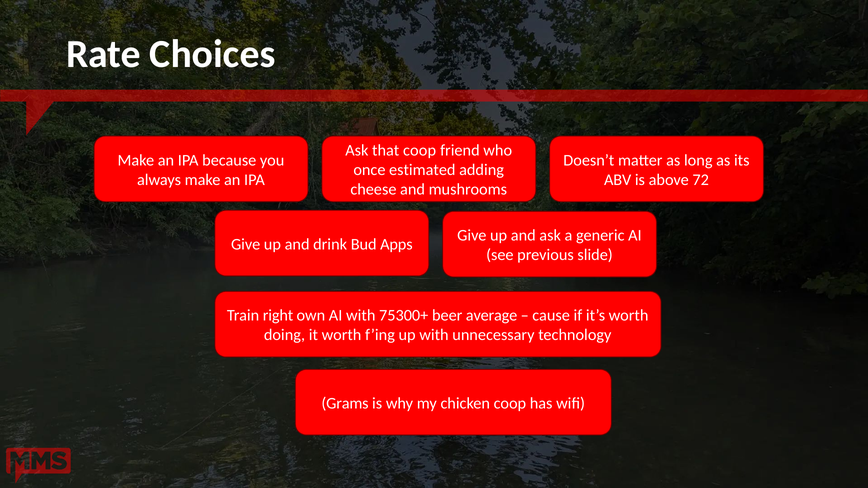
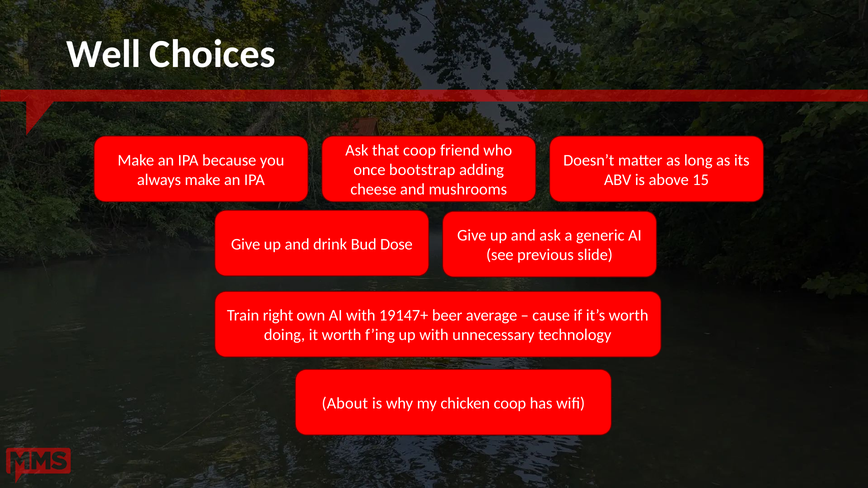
Rate: Rate -> Well (103, 54)
estimated: estimated -> bootstrap (422, 170)
72: 72 -> 15 (701, 180)
Apps: Apps -> Dose (396, 244)
75300+: 75300+ -> 19147+ (404, 316)
Grams: Grams -> About (345, 403)
